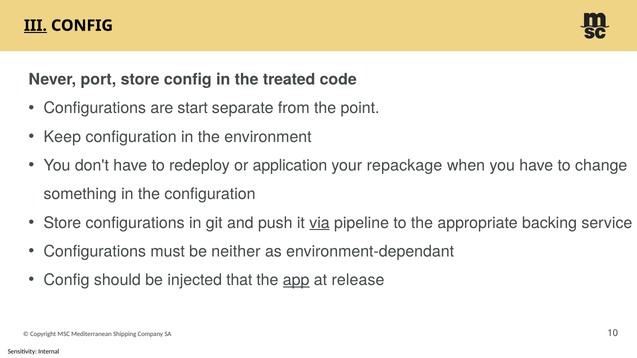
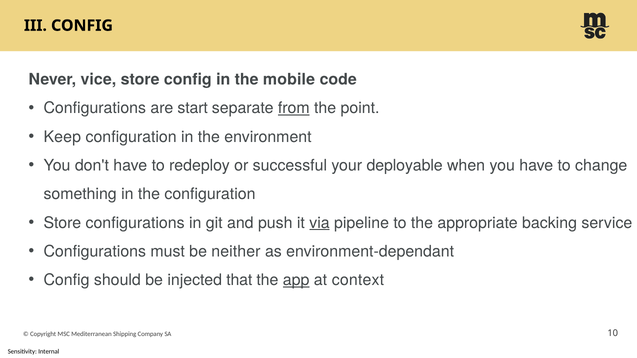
III underline: present -> none (35, 26)
port: port -> vice (98, 80)
treated: treated -> mobile (289, 80)
from underline: none -> present (294, 108)
application: application -> successful (290, 166)
repackage: repackage -> deployable (405, 166)
release: release -> context (358, 280)
